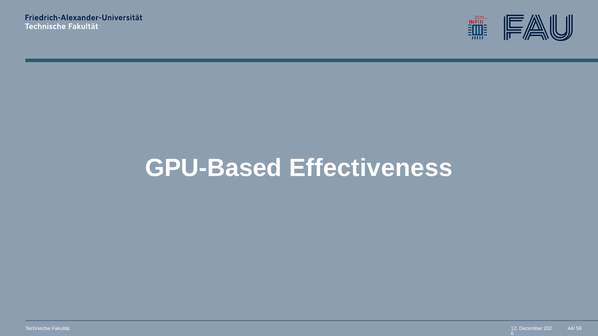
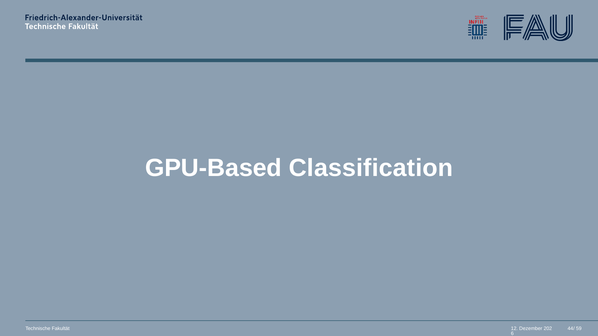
Effectiveness: Effectiveness -> Classification (371, 168)
